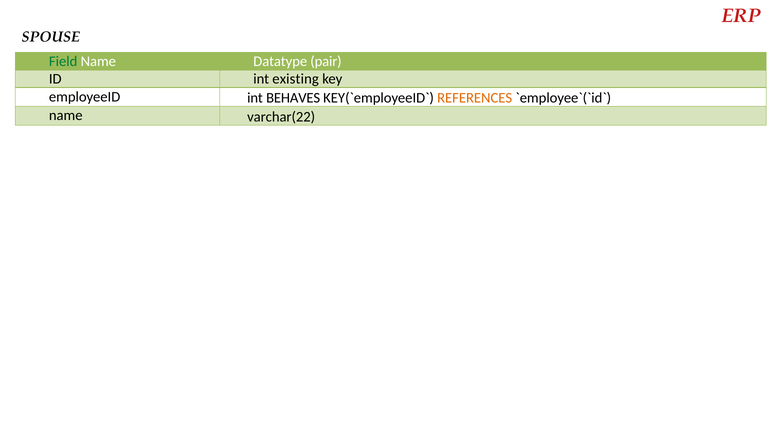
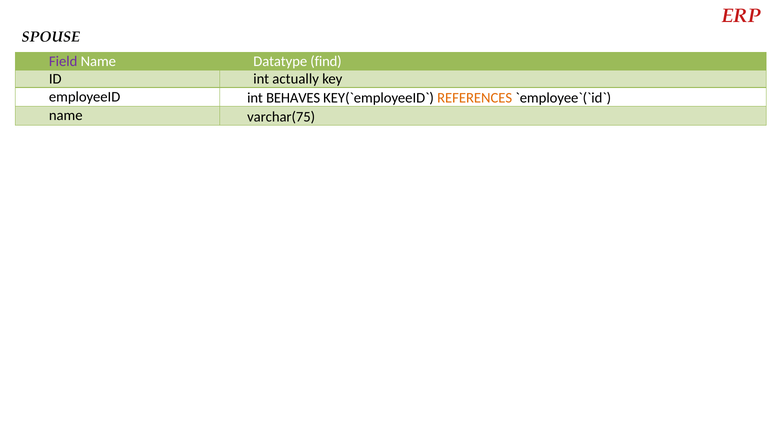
Field colour: green -> purple (63, 61)
pair: pair -> find (326, 61)
existing: existing -> actually (296, 79)
varchar(22: varchar(22 -> varchar(75 (281, 117)
